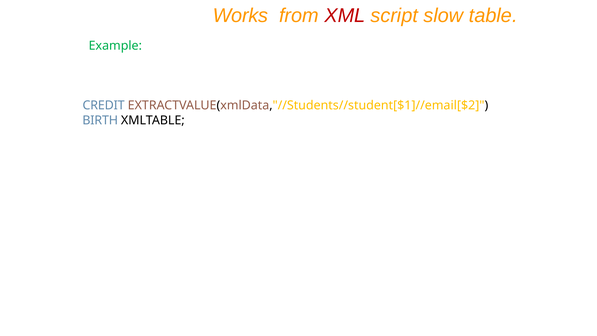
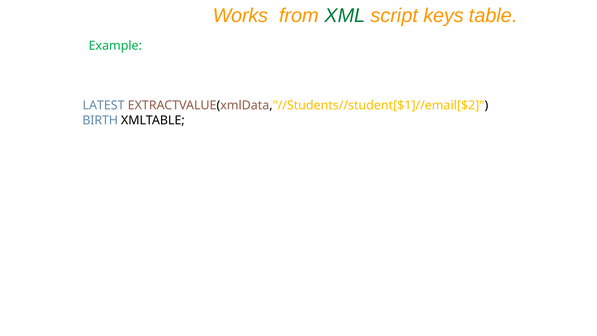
XML colour: red -> green (345, 16)
slow: slow -> keys (444, 16)
CREDIT: CREDIT -> LATEST (104, 105)
